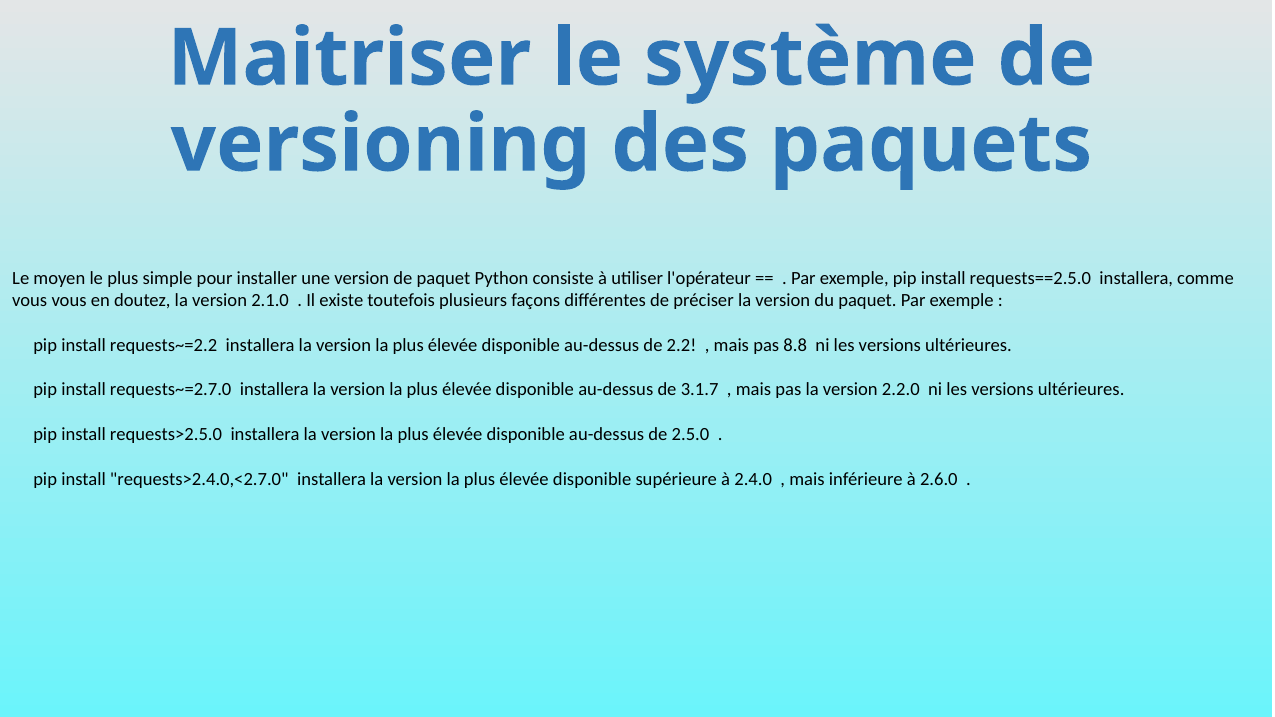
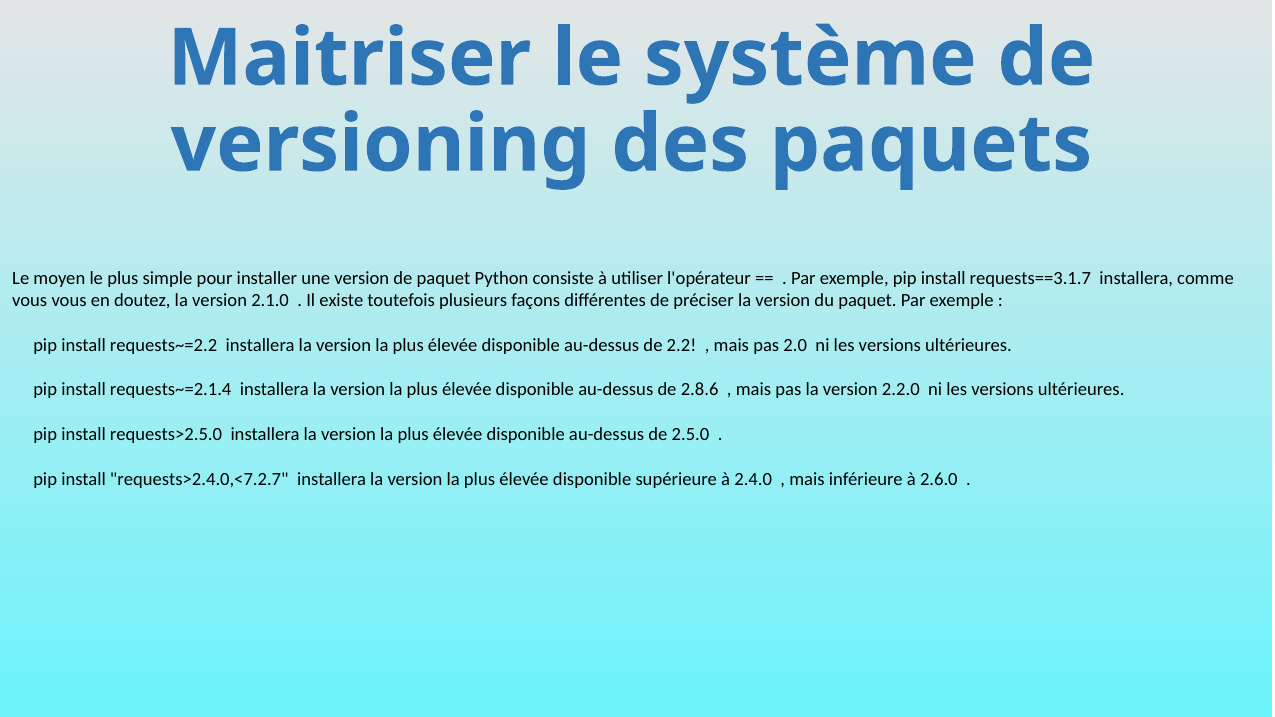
requests==2.5.0: requests==2.5.0 -> requests==3.1.7 (1030, 278)
8.8: 8.8 -> 2.0 (795, 345)
requests~=2.7.0: requests~=2.7.0 -> requests~=2.1.4 (171, 390)
3.1.7: 3.1.7 -> 2.8.6 (700, 390)
requests>2.4.0,<2.7.0: requests>2.4.0,<2.7.0 -> requests>2.4.0,<7.2.7 (199, 479)
